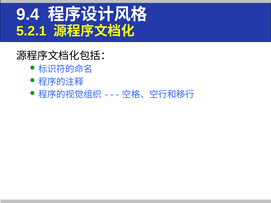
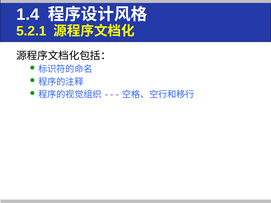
9.4: 9.4 -> 1.4 (28, 14)
